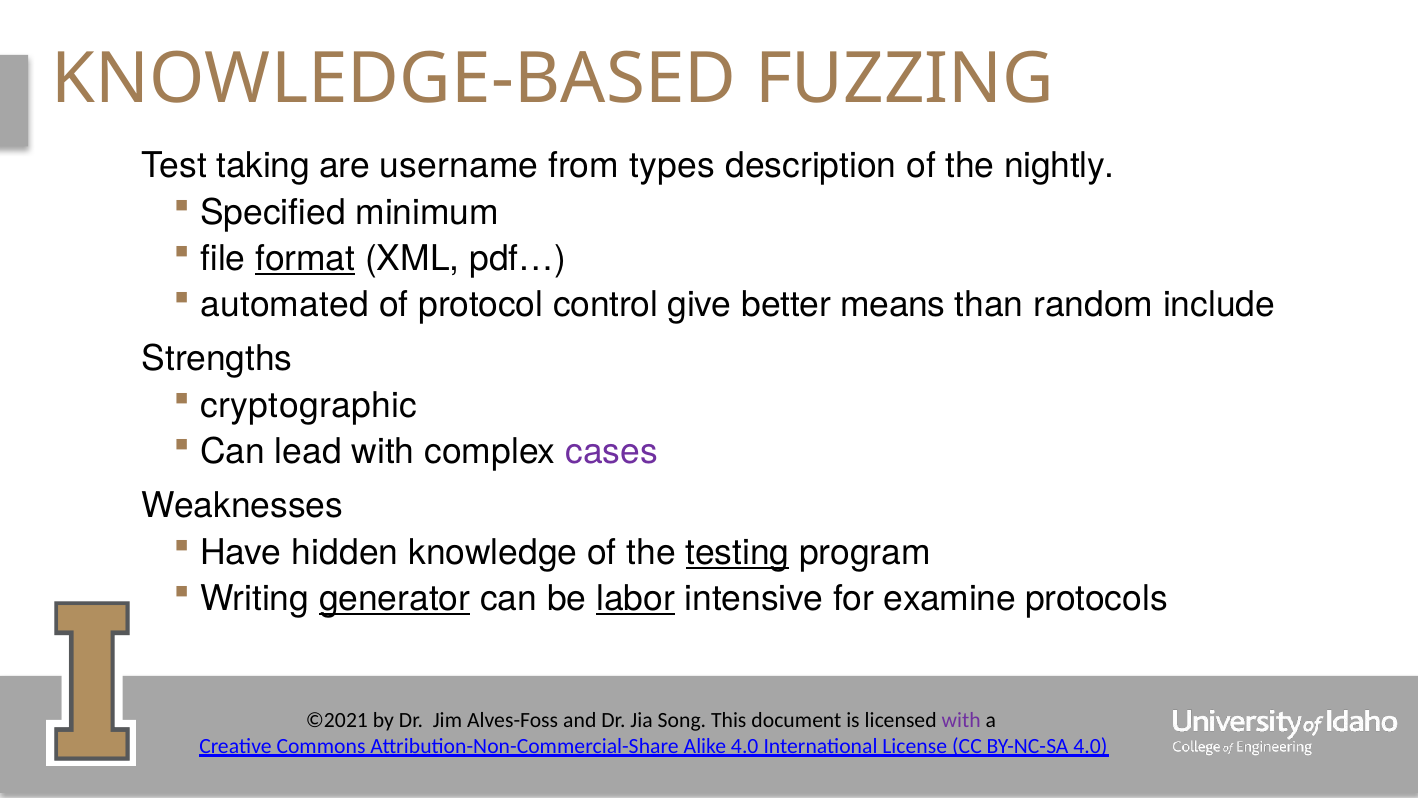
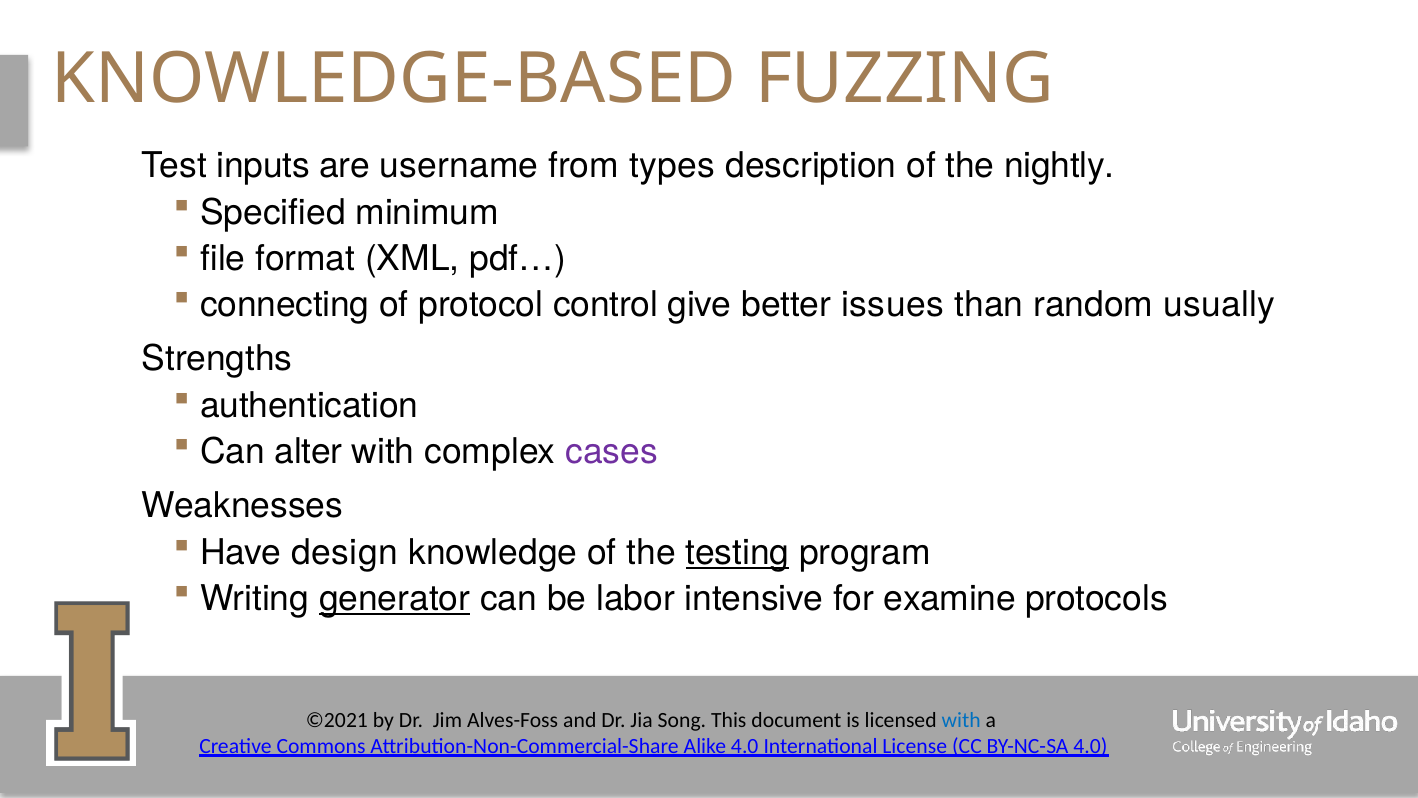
taking: taking -> inputs (263, 166)
format underline: present -> none (305, 259)
automated: automated -> connecting (285, 305)
means: means -> issues (893, 305)
include: include -> usually (1219, 305)
cryptographic: cryptographic -> authentication (309, 405)
lead: lead -> alter (309, 452)
hidden: hidden -> design (345, 552)
labor underline: present -> none (636, 598)
with colour: purple -> blue (961, 720)
